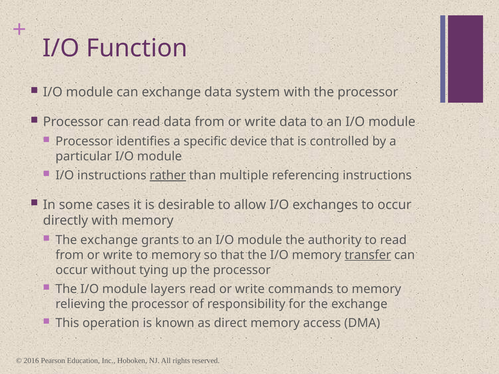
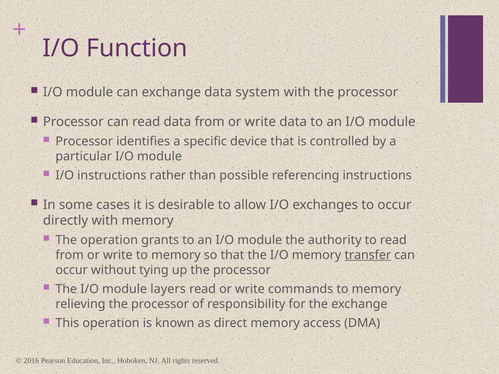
rather underline: present -> none (168, 176)
multiple: multiple -> possible (244, 176)
exchange: exchange -> operation (109, 240)
